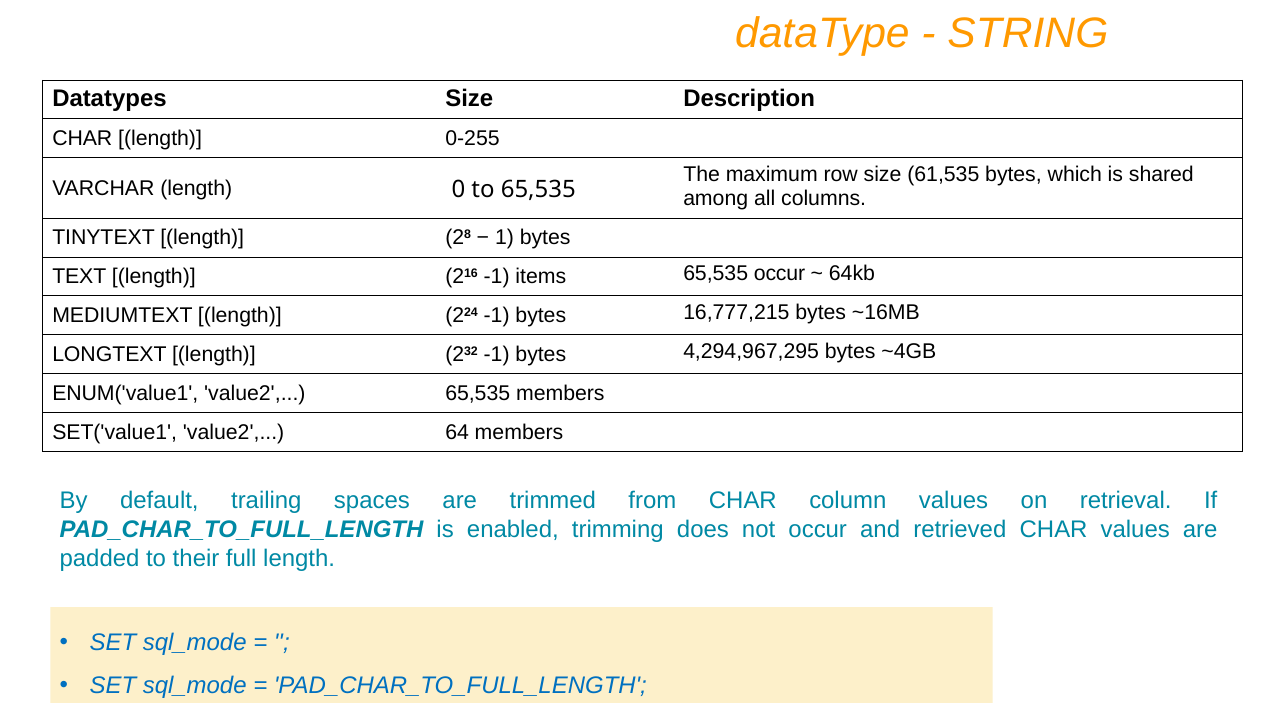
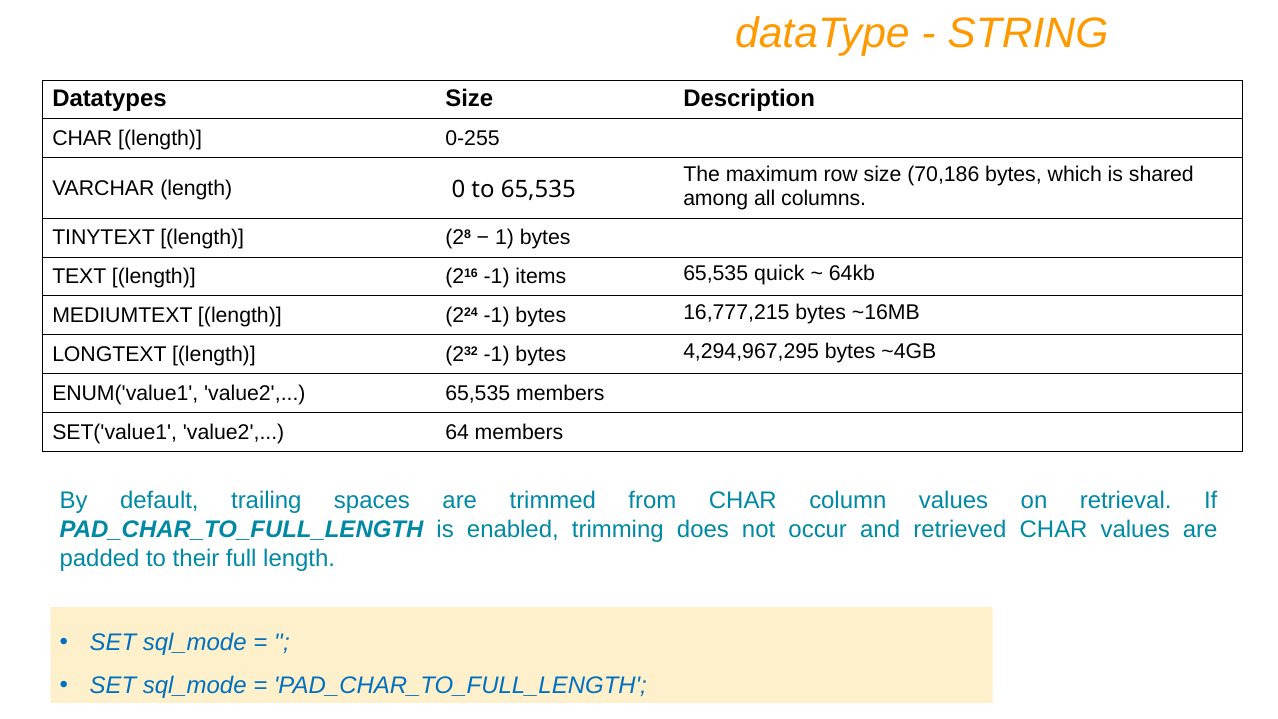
61,535: 61,535 -> 70,186 (943, 174)
65,535 occur: occur -> quick (779, 274)
